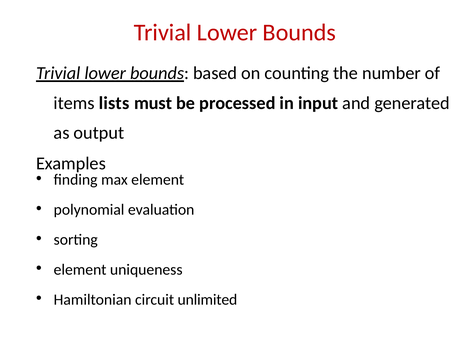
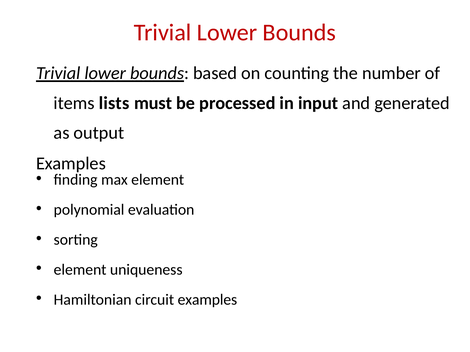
circuit unlimited: unlimited -> examples (207, 300)
